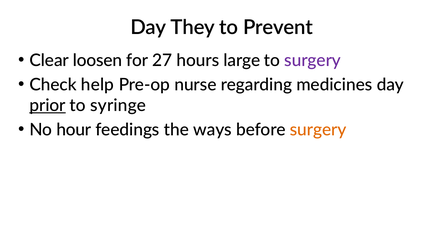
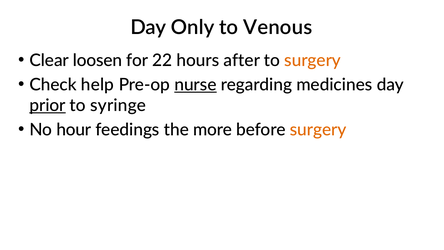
They: They -> Only (193, 27)
Prevent: Prevent -> Venous (278, 27)
27: 27 -> 22 (162, 60)
large: large -> after (242, 60)
surgery colour: purple -> orange (313, 60)
nurse underline: none -> present (195, 85)
ways: ways -> more (213, 130)
